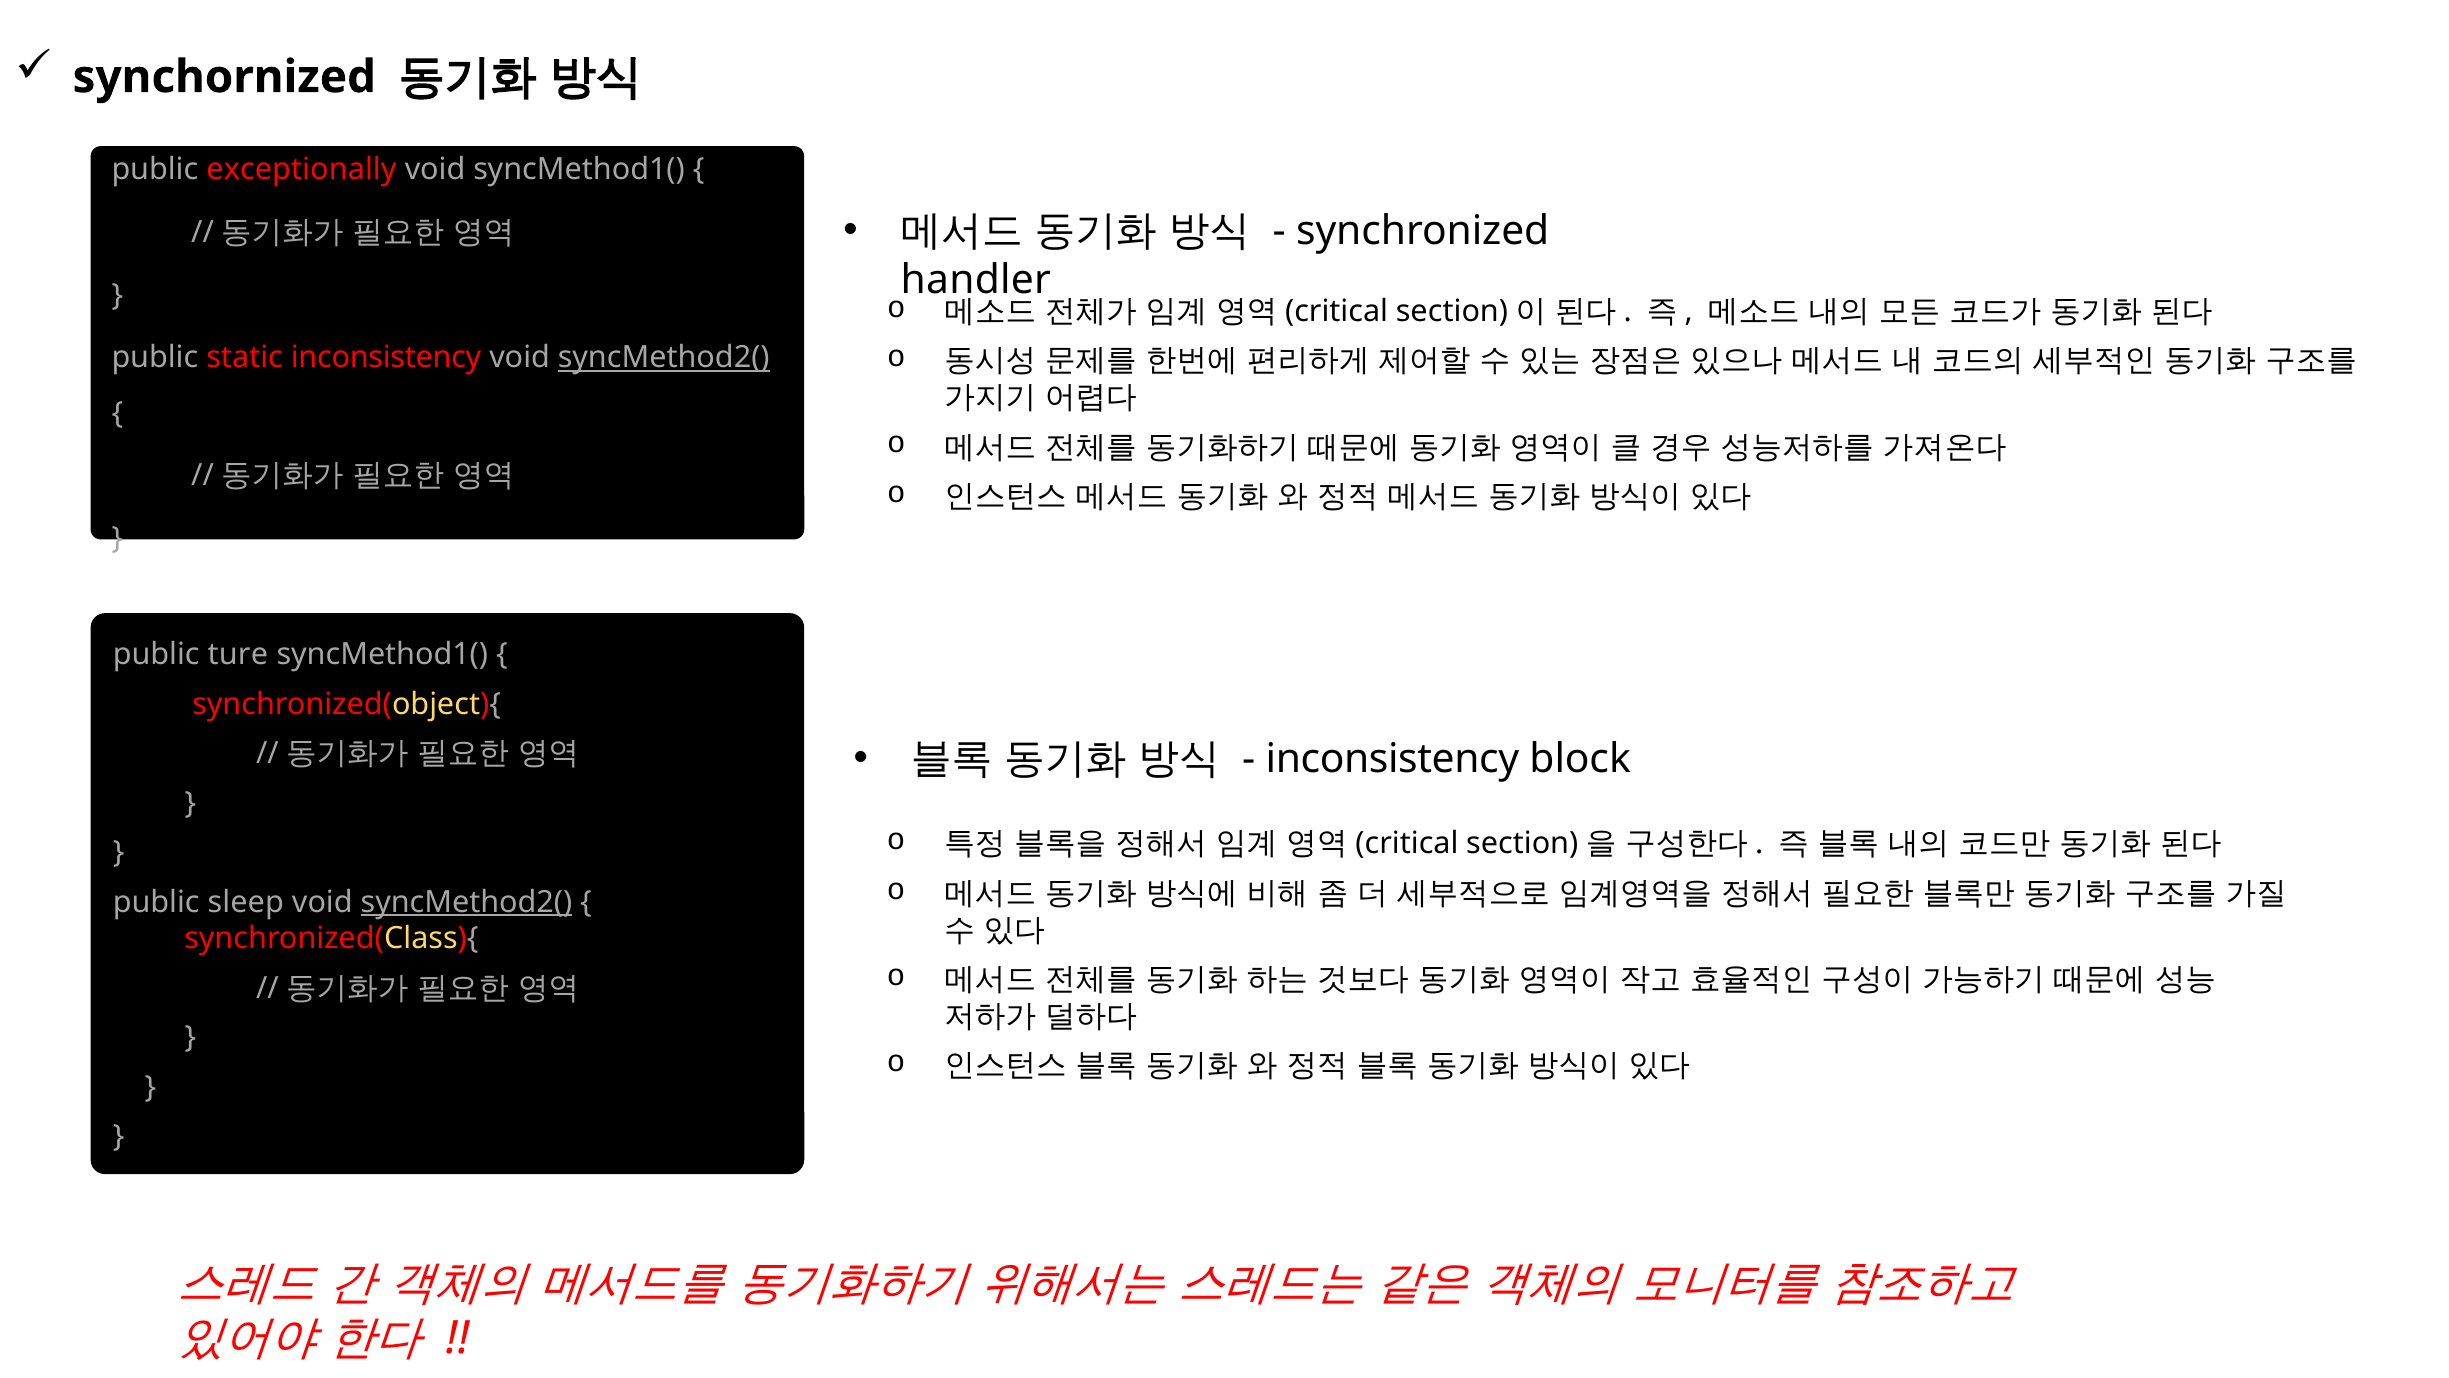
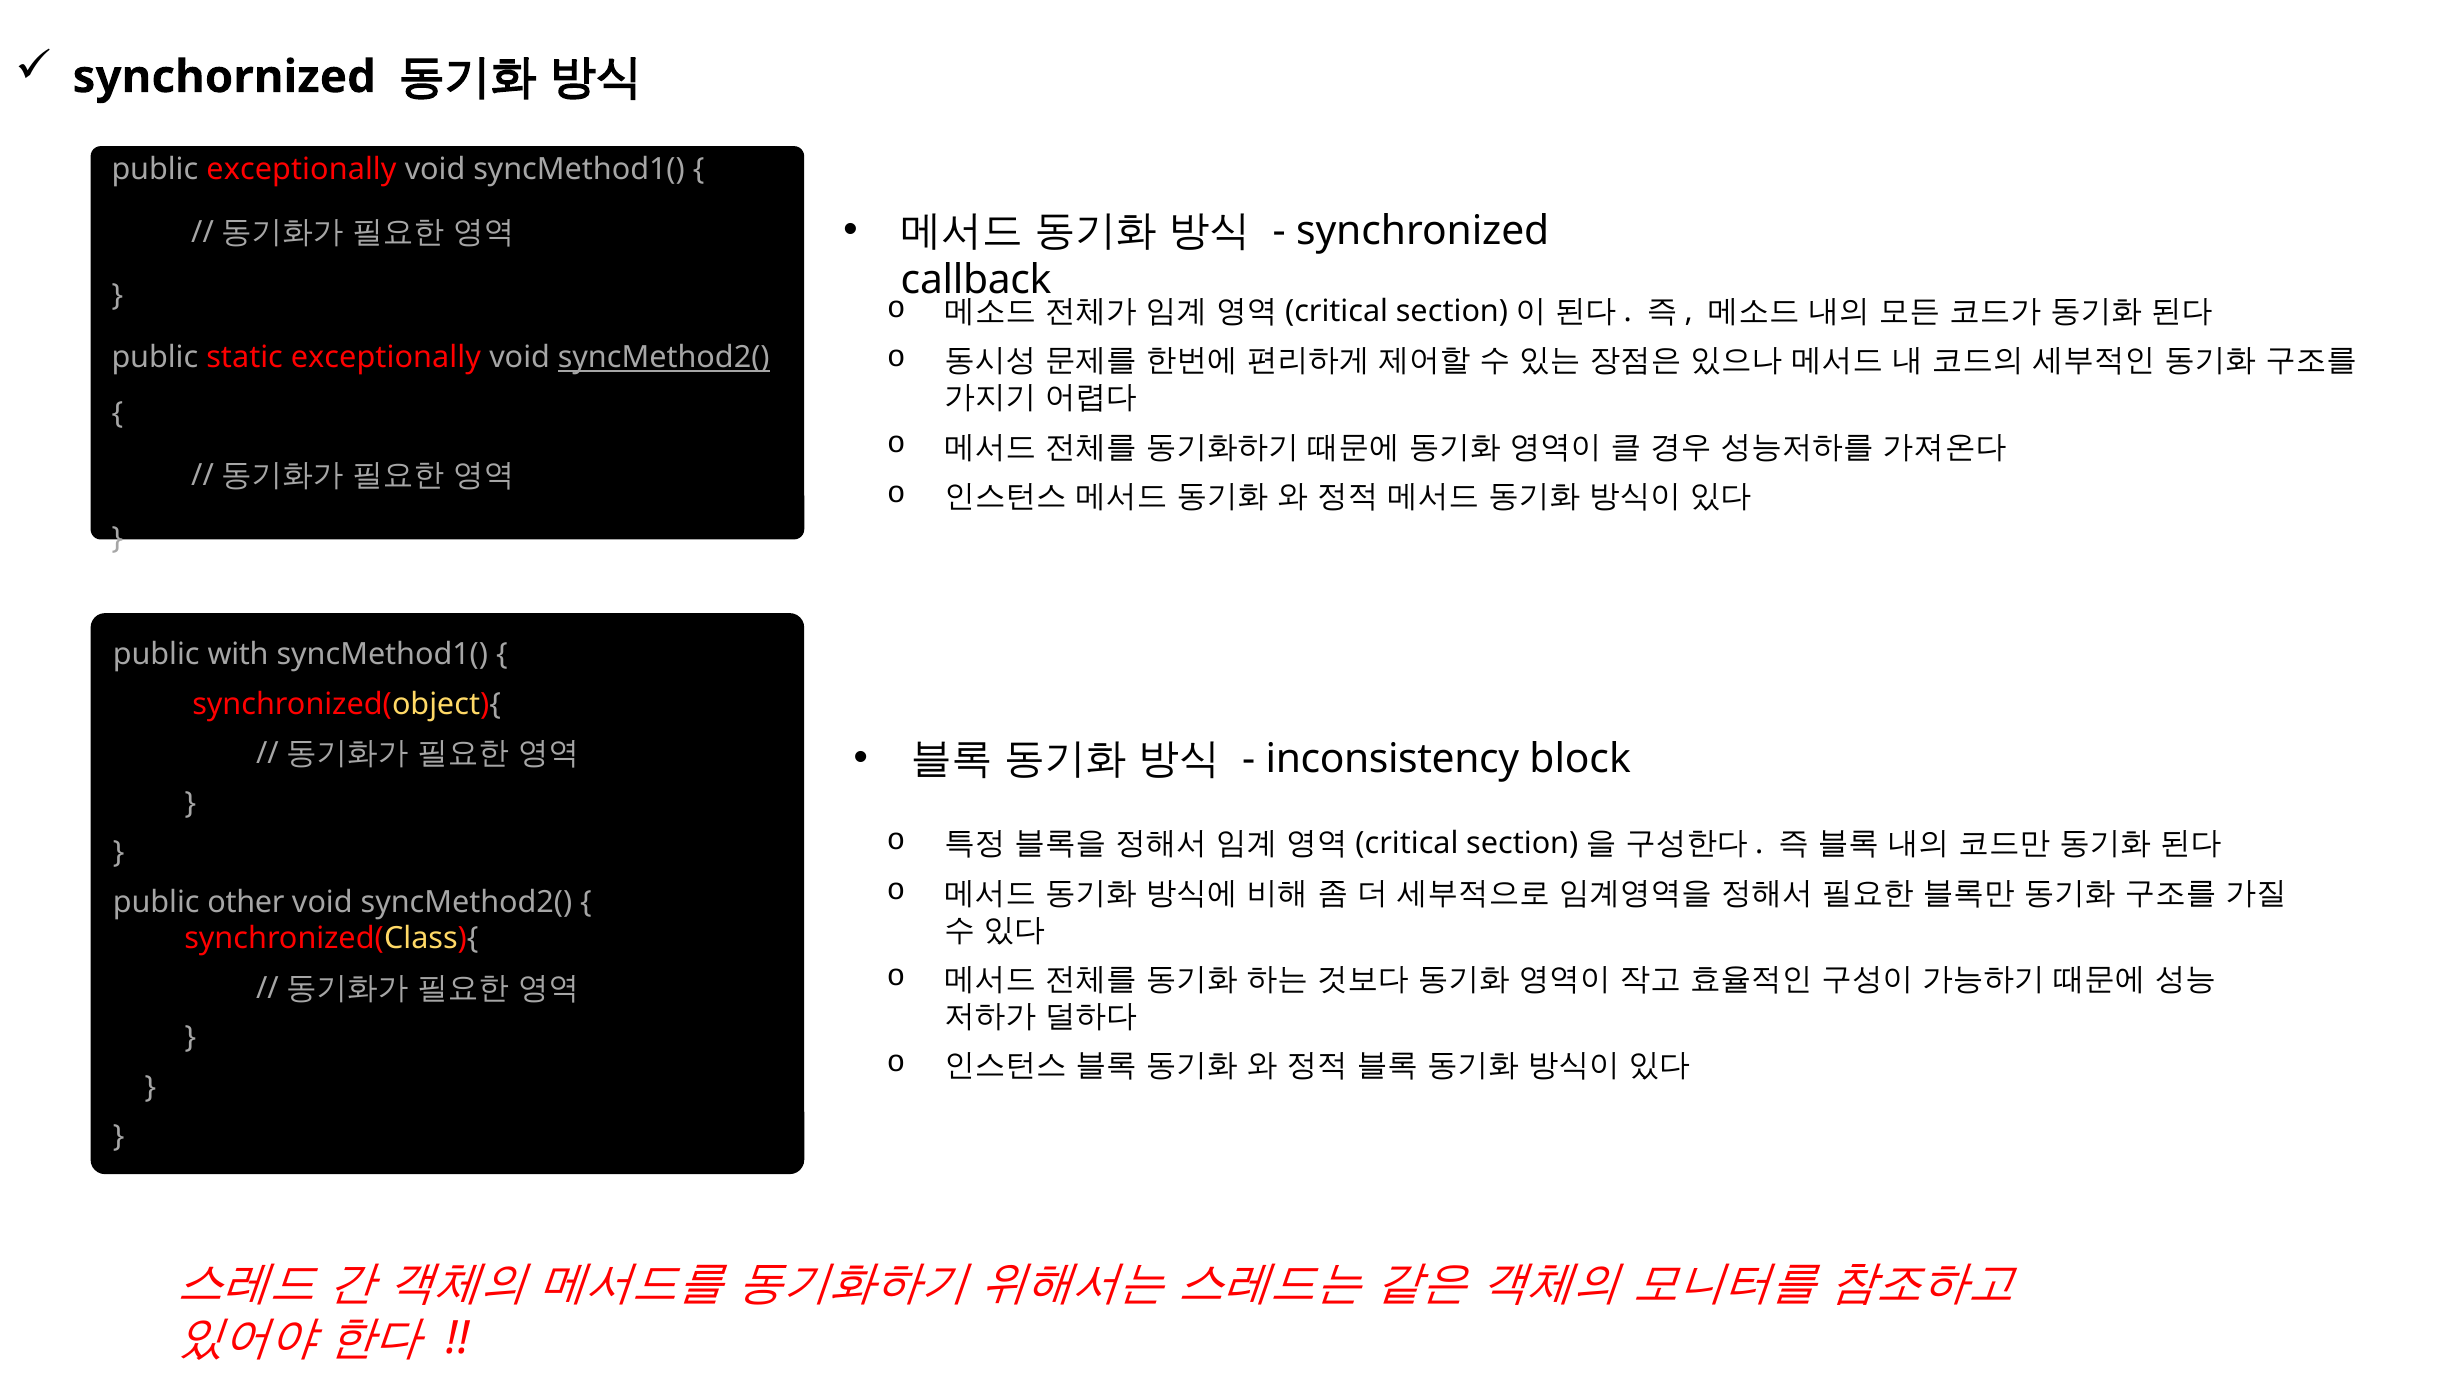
handler: handler -> callback (976, 280)
static inconsistency: inconsistency -> exceptionally (386, 358)
ture: ture -> with (238, 654)
sleep: sleep -> other (246, 902)
syncMethod2( underline: present -> none (466, 902)
